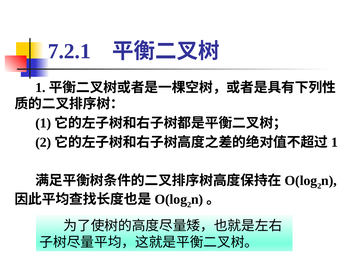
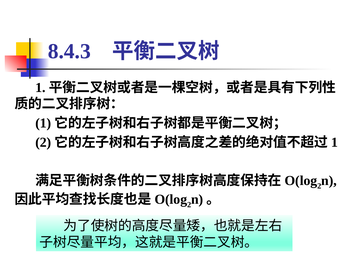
7.2.1: 7.2.1 -> 8.4.3 (69, 51)
